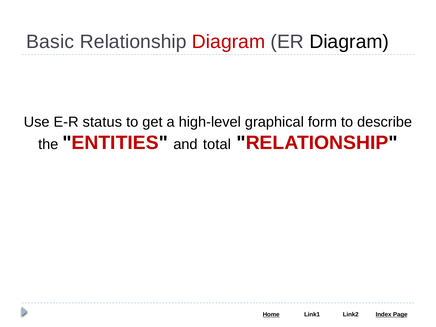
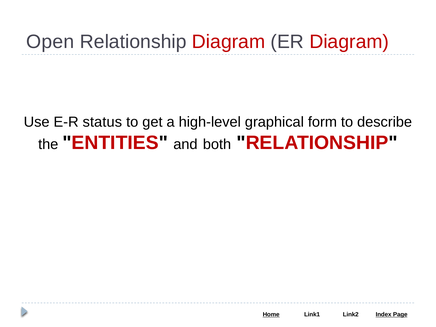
Basic: Basic -> Open (50, 42)
Diagram colour: black -> red (349, 42)
total: total -> both (217, 144)
